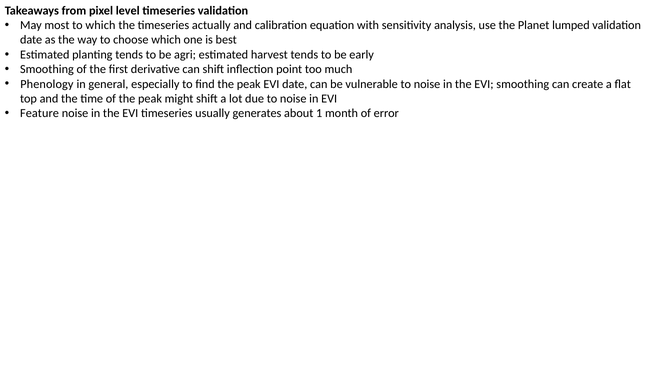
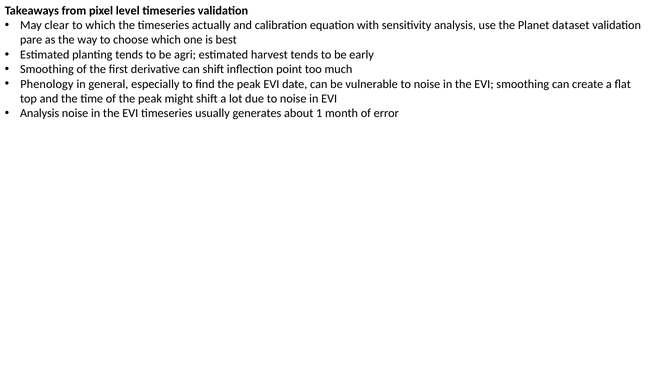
most: most -> clear (57, 25)
lumped: lumped -> dataset (571, 25)
date: date -> pare (31, 40)
Feature: Feature -> Analysis (40, 113)
